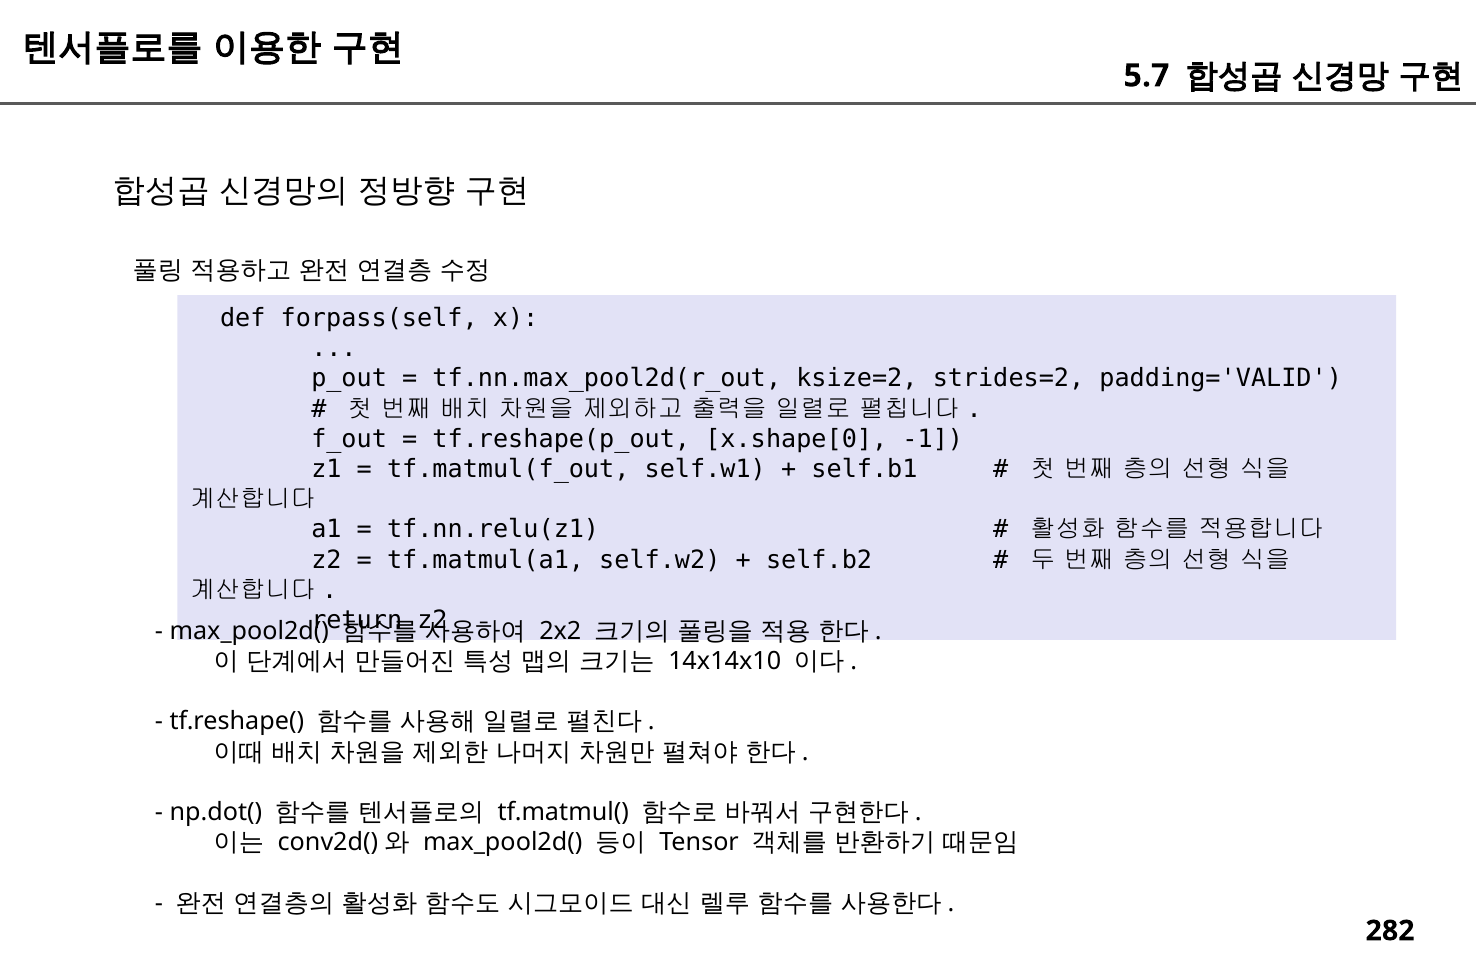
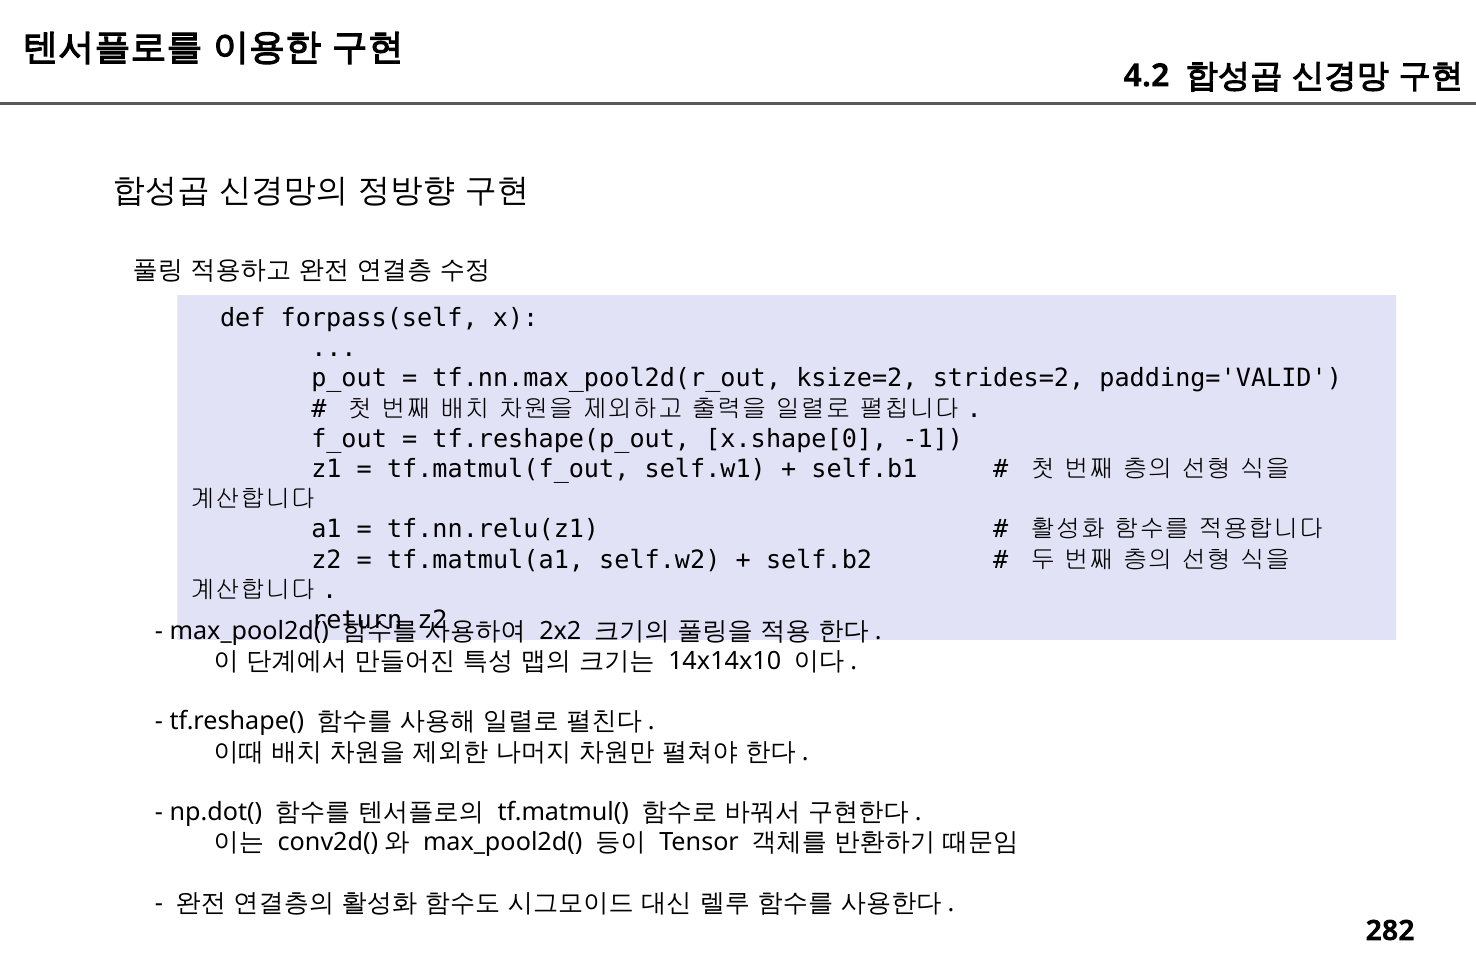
5.7: 5.7 -> 4.2 (1146, 76)
